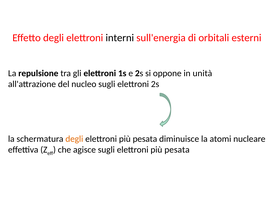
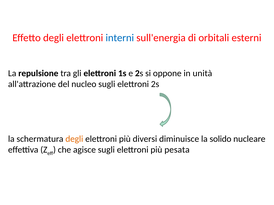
interni colour: black -> blue (120, 38)
pesata: pesata -> diversi (145, 139)
atomi: atomi -> solido (221, 139)
